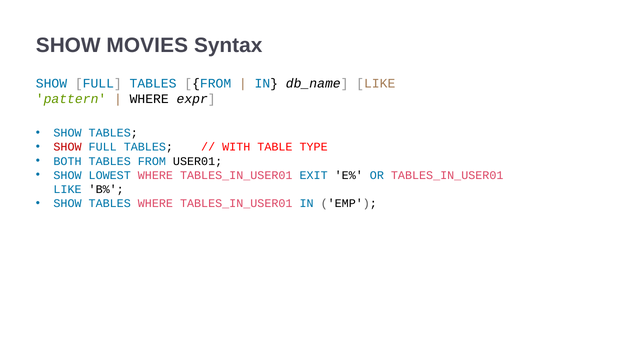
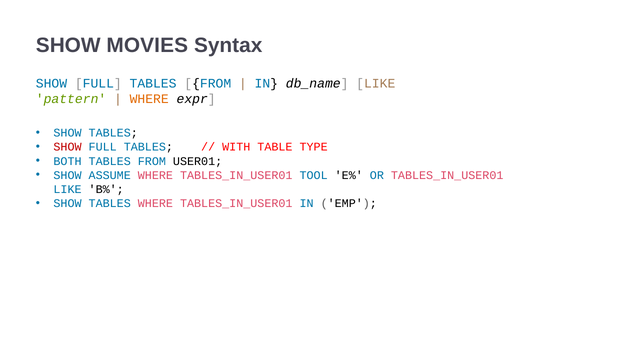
WHERE colour: black -> orange (149, 99)
LOWEST: LOWEST -> ASSUME (110, 175)
EXIT: EXIT -> TOOL (314, 175)
